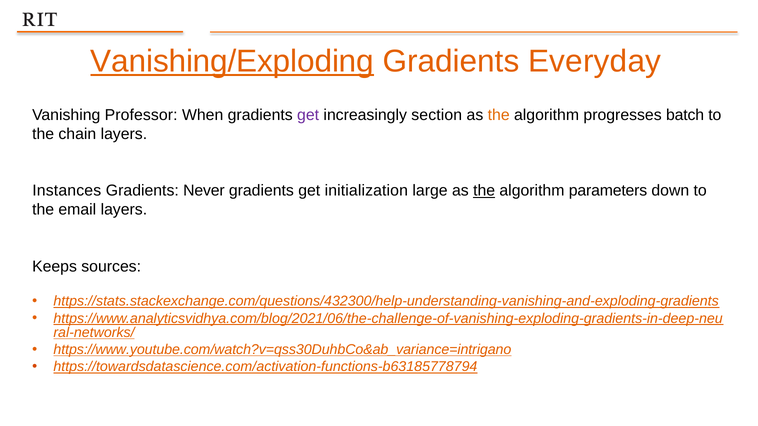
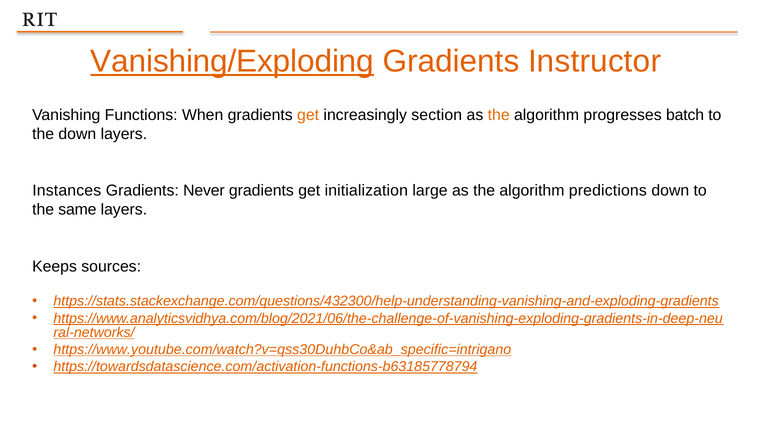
Everyday: Everyday -> Instructor (595, 61)
Professor: Professor -> Functions (141, 115)
get colour: purple -> orange (308, 115)
the chain: chain -> down (77, 134)
the underline: present -> none (484, 191)
parameters: parameters -> predictions (608, 191)
email: email -> same (77, 210)
https://www.youtube.com/watch?v=qss30DuhbCo&ab_variance=intrigano: https://www.youtube.com/watch?v=qss30DuhbCo&ab_variance=intrigano -> https://www.youtube.com/watch?v=qss30DuhbCo&ab_specific=intrigano (282, 350)
